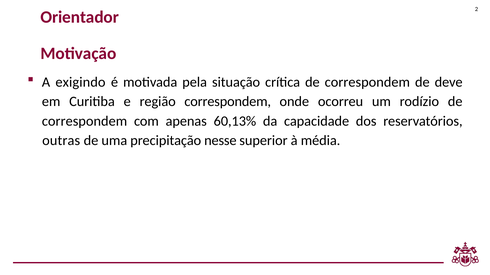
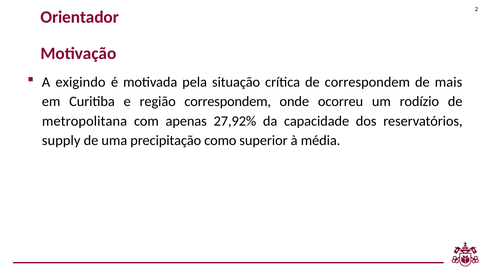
deve: deve -> mais (449, 82)
correspondem: correspondem -> metropolitana (84, 121)
60,13%: 60,13% -> 27,92% (235, 121)
outras: outras -> supply (61, 141)
nesse: nesse -> como (220, 141)
